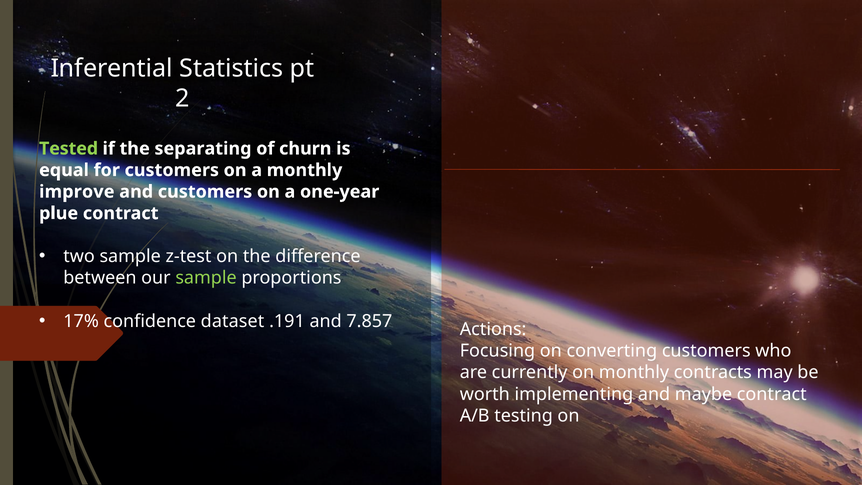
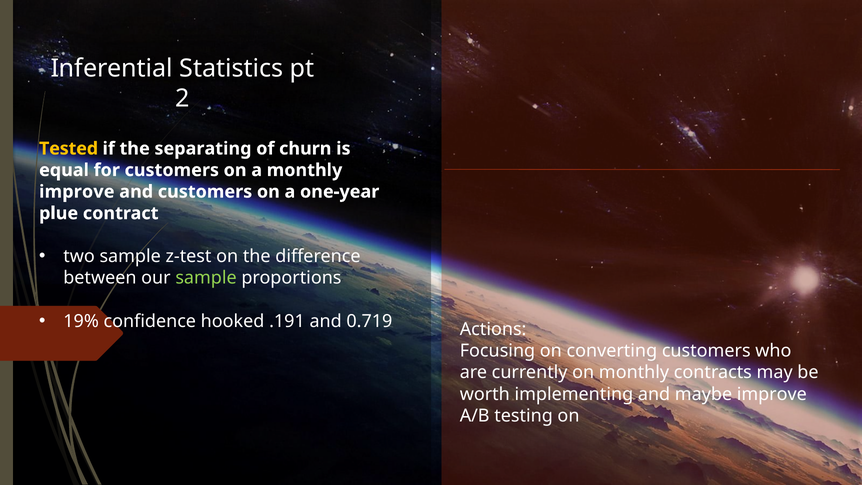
Tested colour: light green -> yellow (69, 149)
17%: 17% -> 19% (81, 321)
dataset: dataset -> hooked (233, 321)
7.857: 7.857 -> 0.719 (369, 321)
maybe contract: contract -> improve (772, 394)
